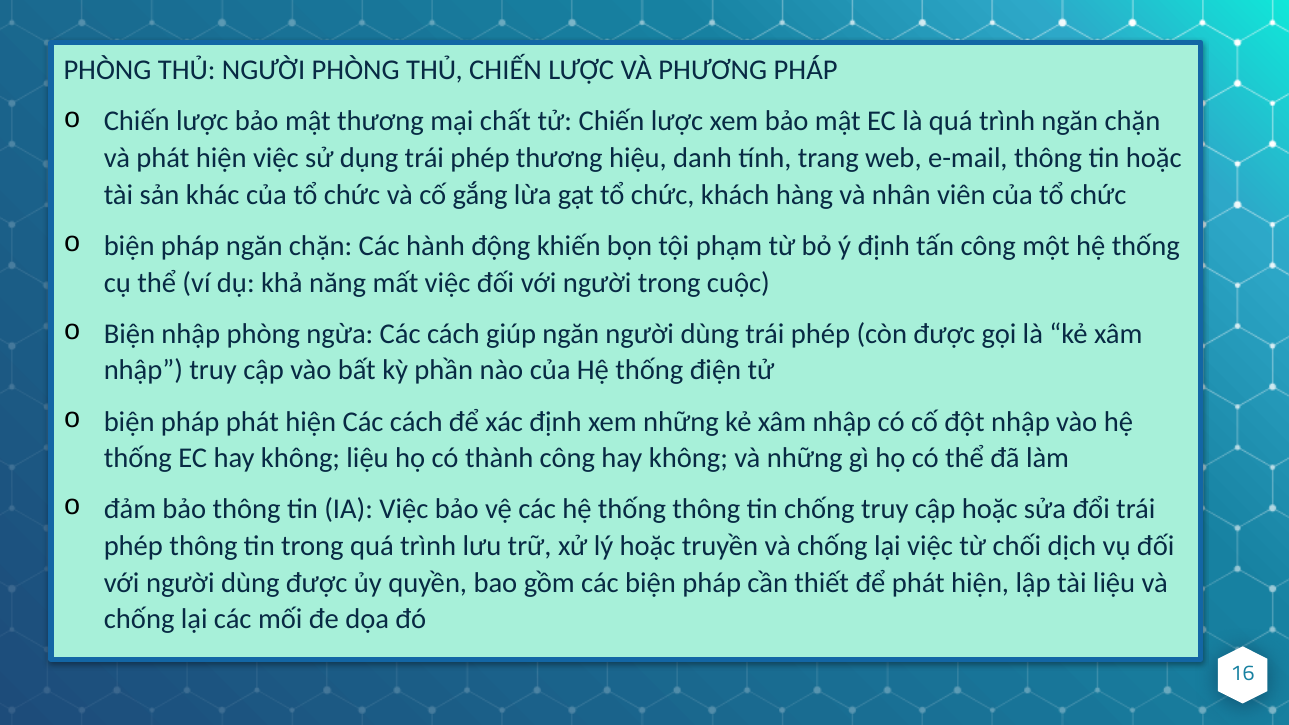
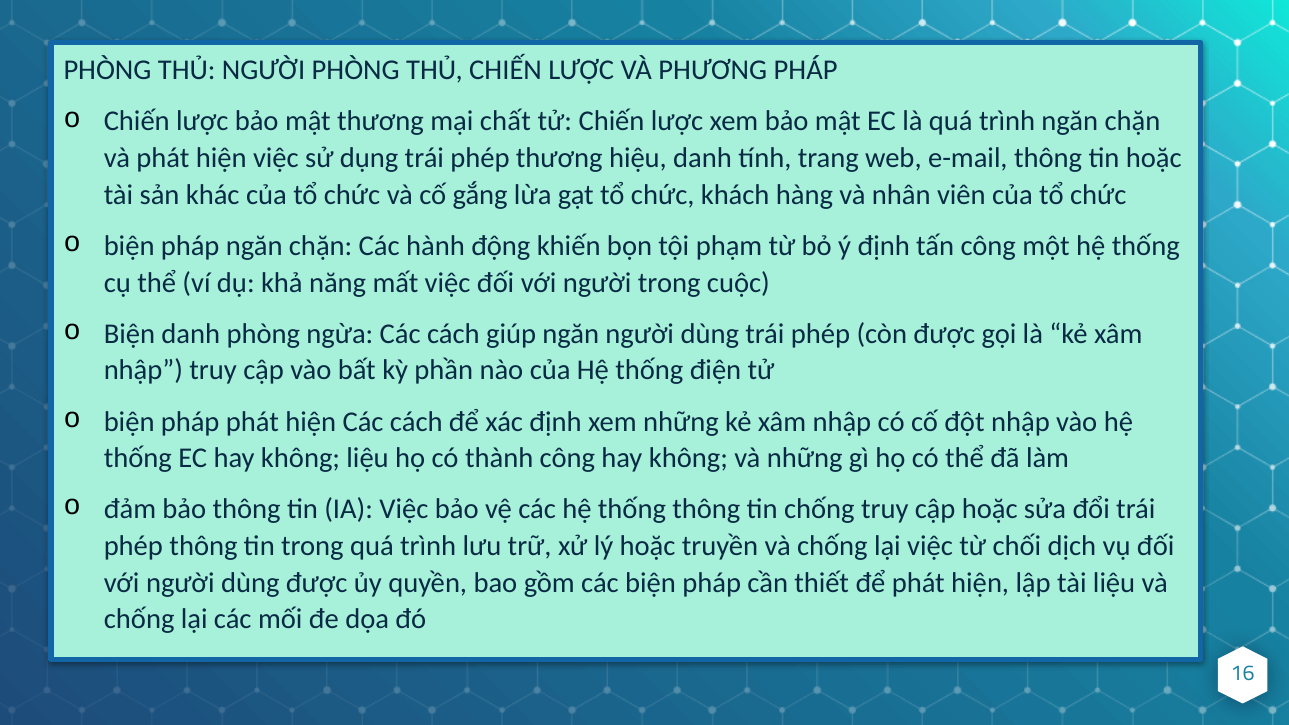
Biện nhập: nhập -> danh (191, 334)
